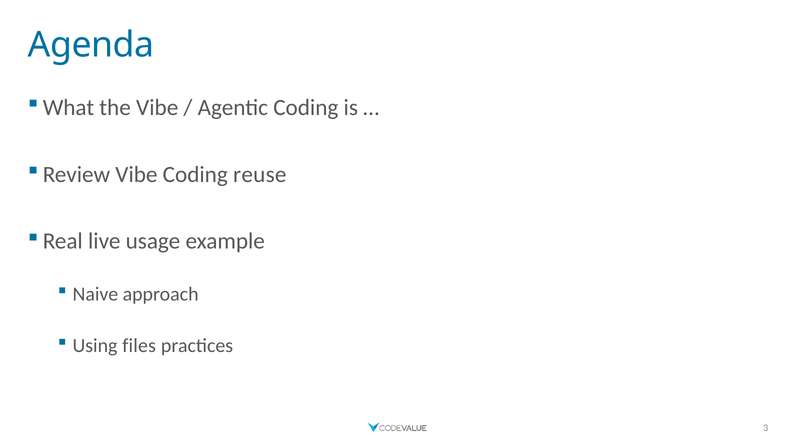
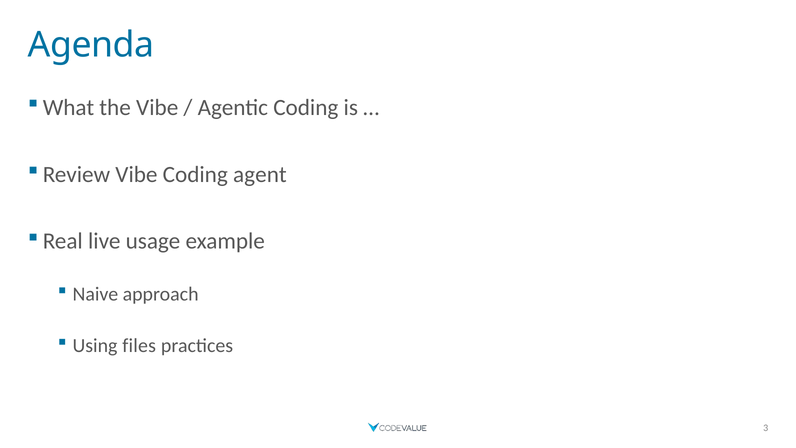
reuse: reuse -> agent (260, 174)
